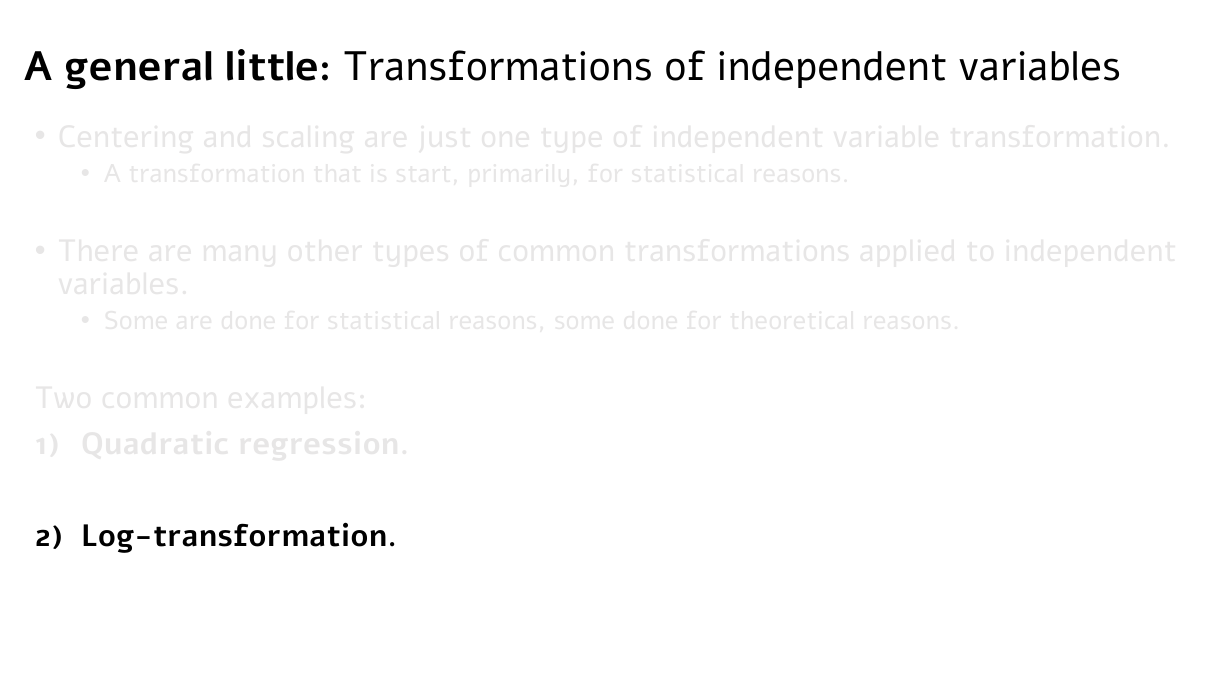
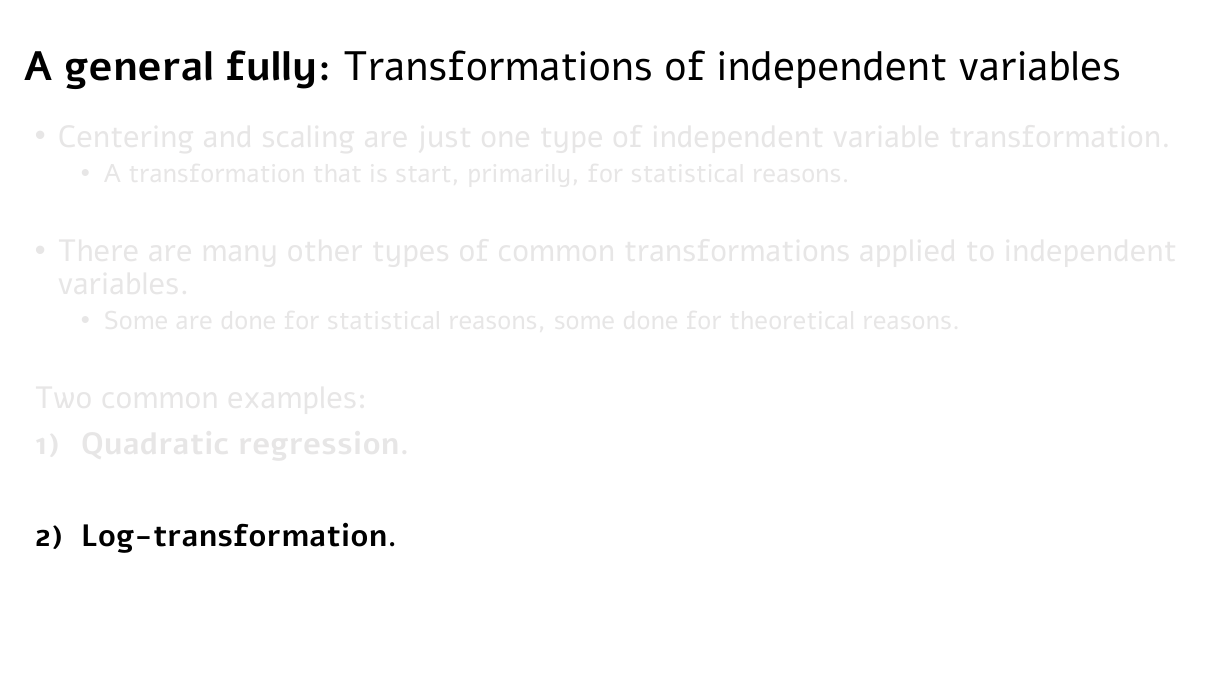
little: little -> fully (278, 67)
